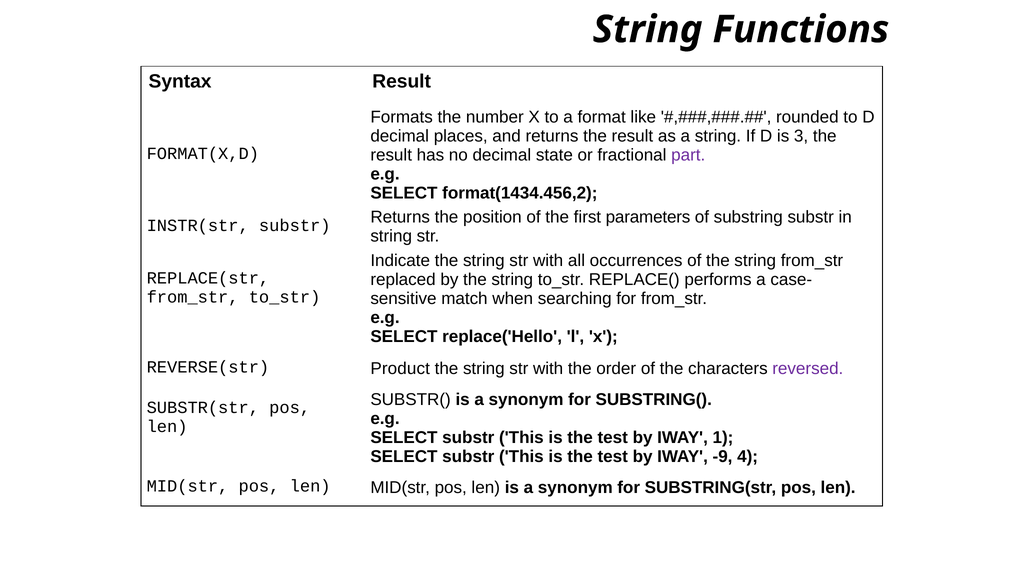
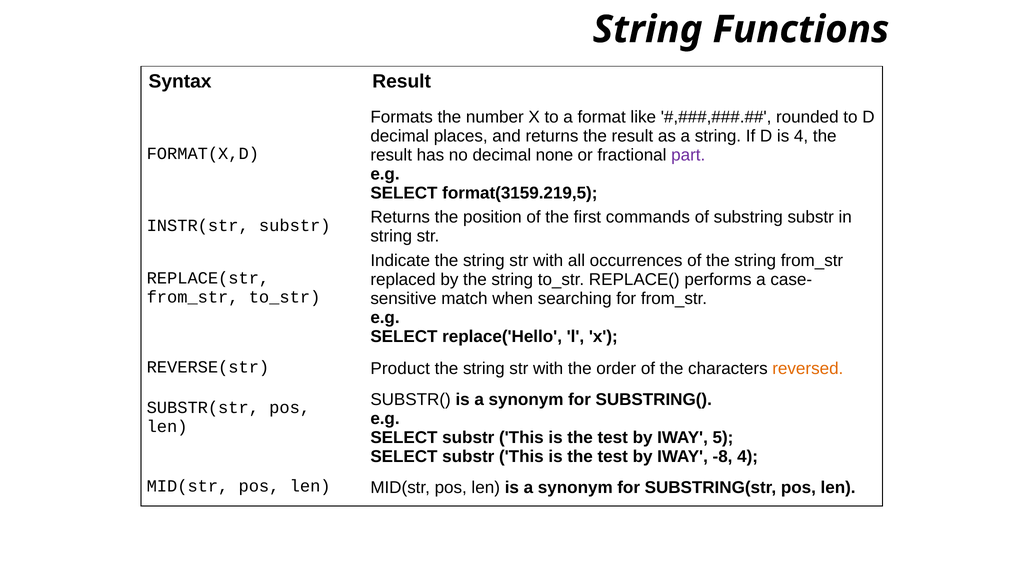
is 3: 3 -> 4 (801, 136)
state: state -> none (554, 155)
format(1434.456,2: format(1434.456,2 -> format(3159.219,5 (520, 193)
parameters: parameters -> commands (648, 217)
reversed colour: purple -> orange (808, 368)
1: 1 -> 5 (723, 437)
-9: -9 -> -8 (723, 456)
